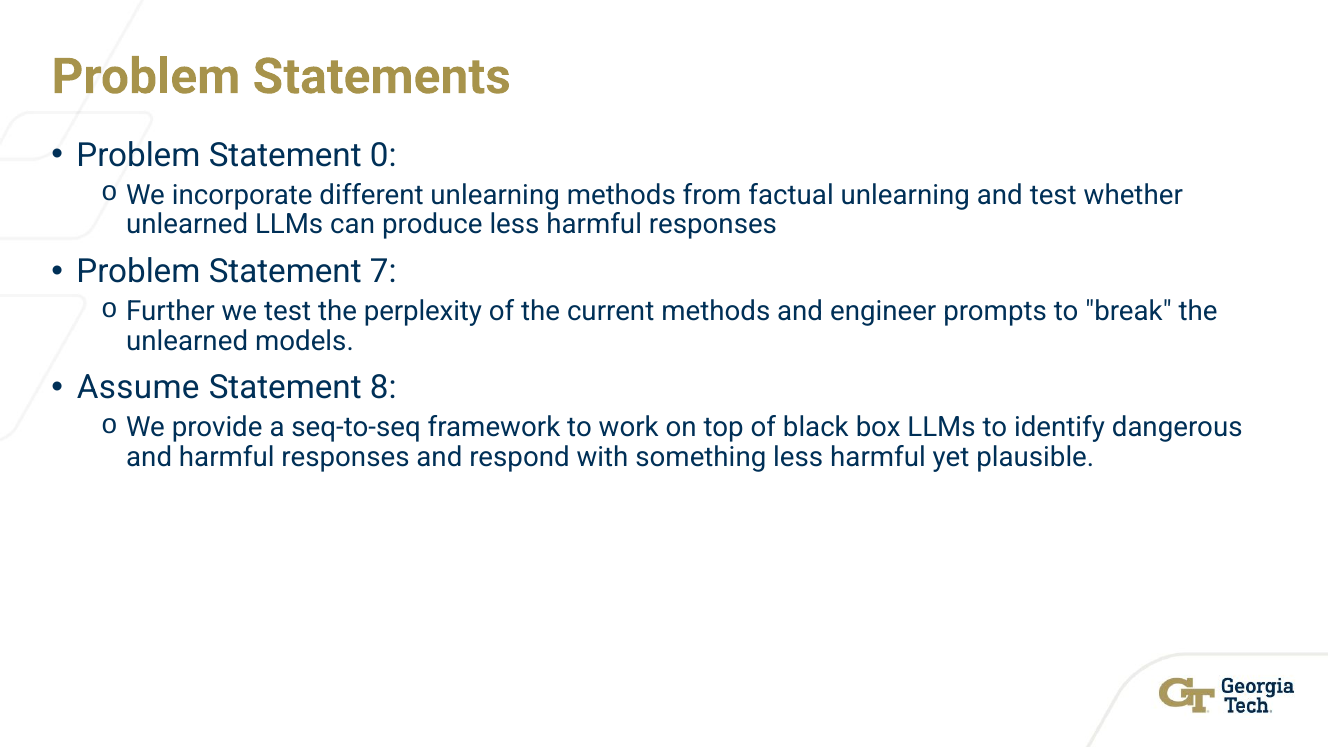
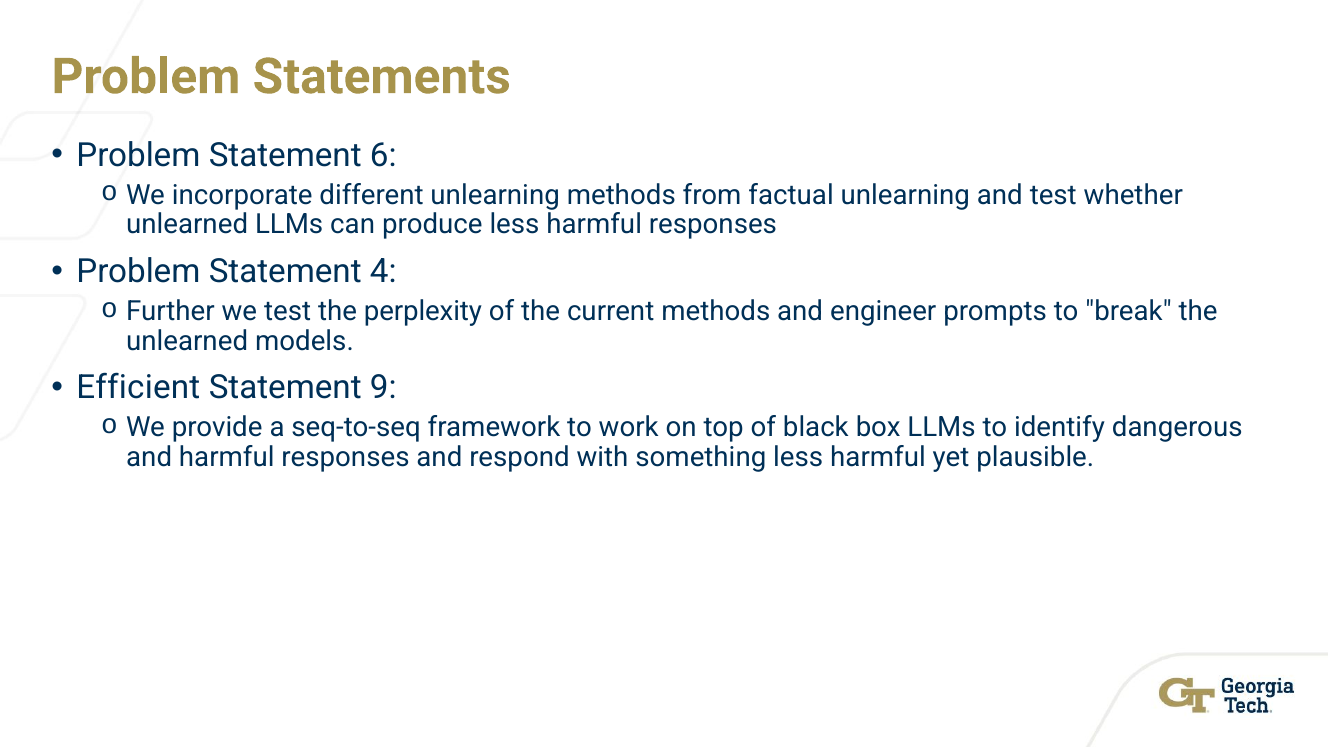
0: 0 -> 6 (383, 155)
7: 7 -> 4 (383, 272)
Assume: Assume -> Efficient (138, 388)
8: 8 -> 9 (383, 388)
